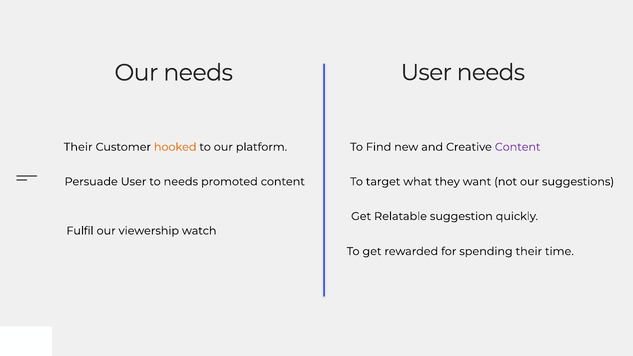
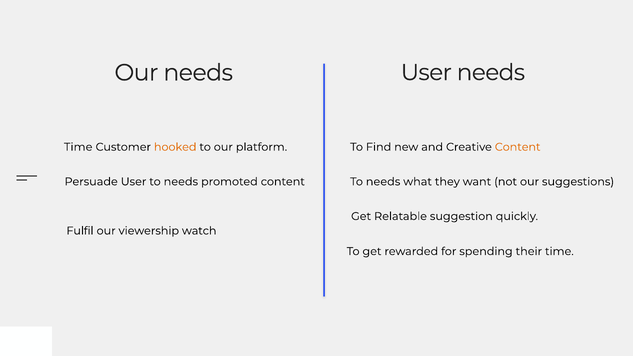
Their: Their -> Time (78, 147)
Content colour: purple -> orange (518, 147)
target: target -> needs (383, 182)
